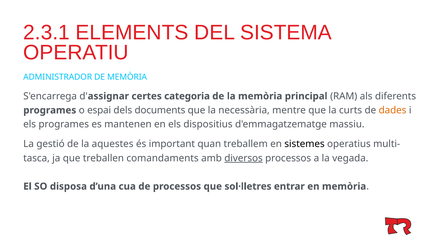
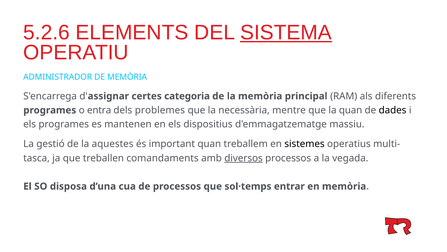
2.3.1: 2.3.1 -> 5.2.6 (47, 32)
SISTEMA underline: none -> present (286, 32)
espai: espai -> entra (99, 110)
documents: documents -> problemes (160, 110)
la curts: curts -> quan (351, 110)
dades colour: orange -> black (393, 110)
sol·lletres: sol·lletres -> sol·temps (248, 186)
